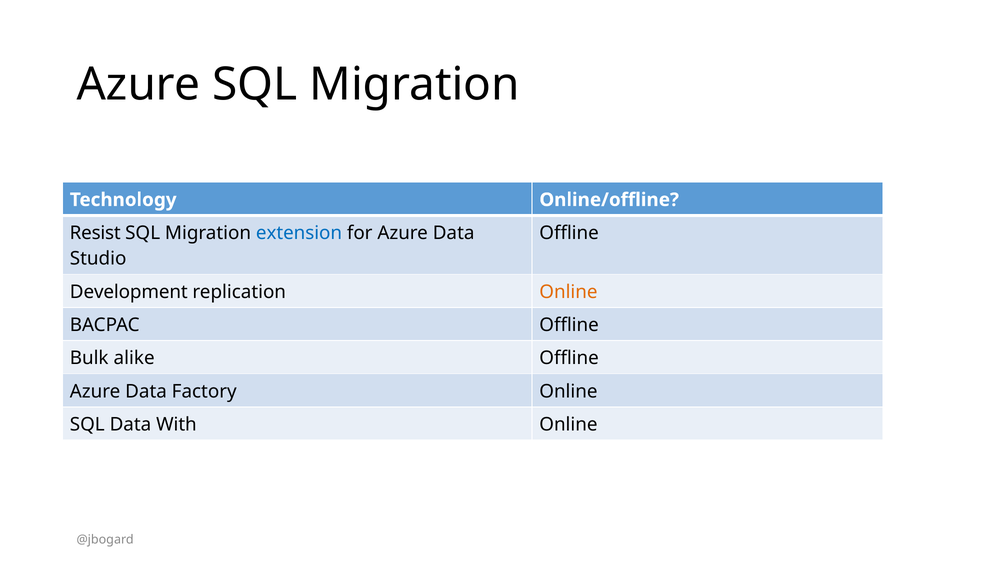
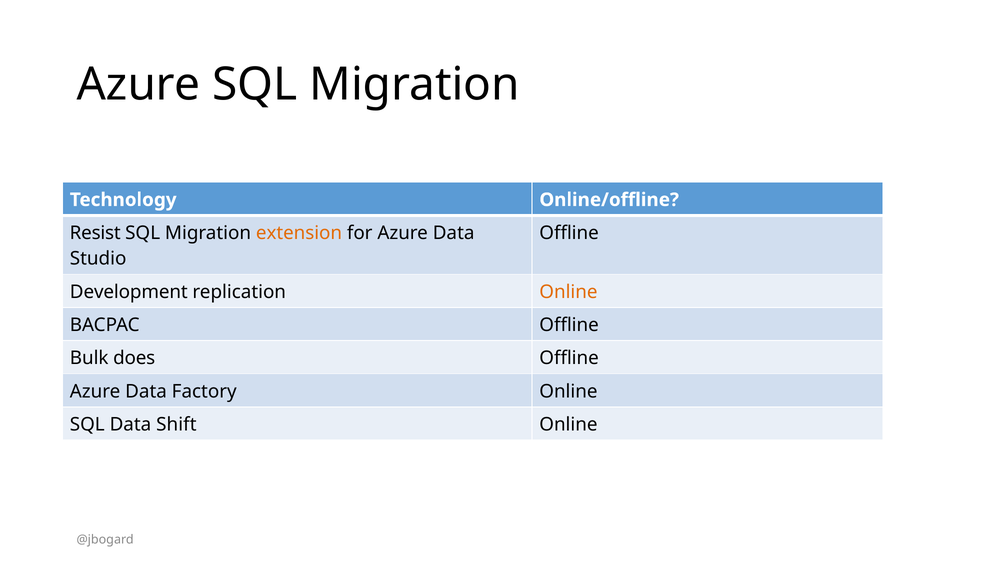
extension colour: blue -> orange (299, 233)
alike: alike -> does (134, 358)
With: With -> Shift (176, 424)
